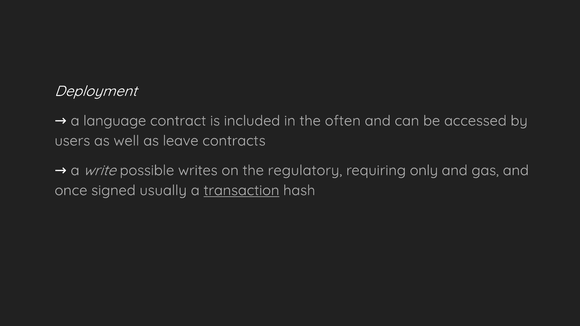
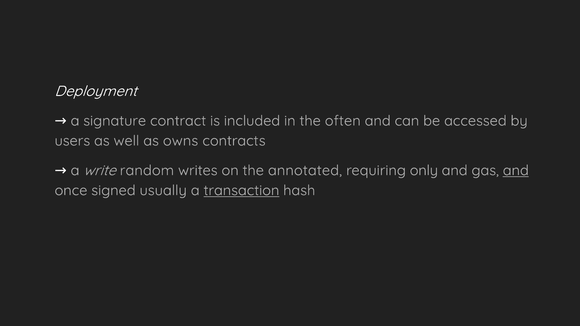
language: language -> signature (115, 121)
leave: leave -> owns (181, 141)
possible: possible -> random (147, 171)
regulatory: regulatory -> annotated (305, 171)
and underline: none -> present (516, 171)
